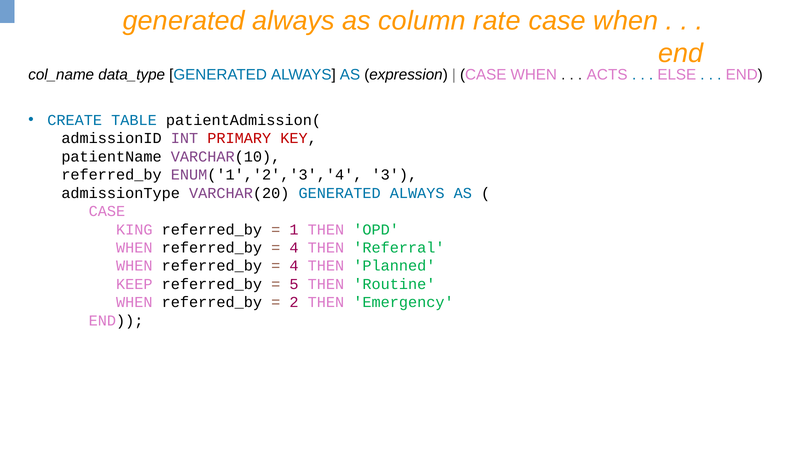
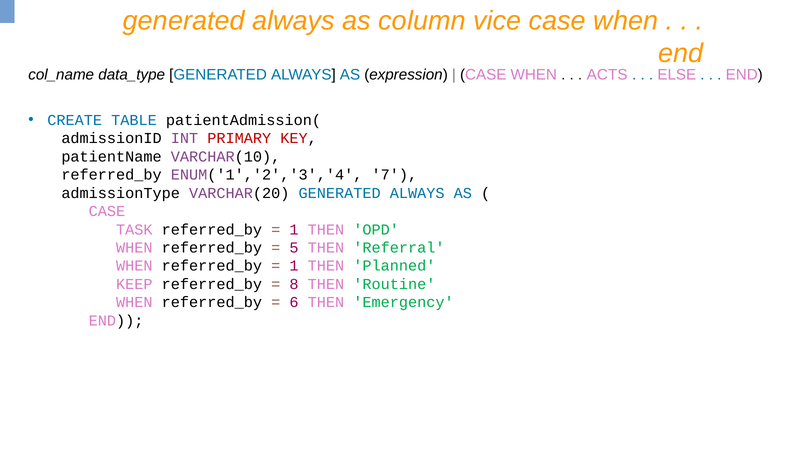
rate: rate -> vice (497, 21)
3: 3 -> 7 (394, 175)
KING: KING -> TASK (134, 230)
4: 4 -> 5 (294, 248)
4: 4 -> 1 (294, 266)
5: 5 -> 8 (294, 284)
2: 2 -> 6 (294, 303)
